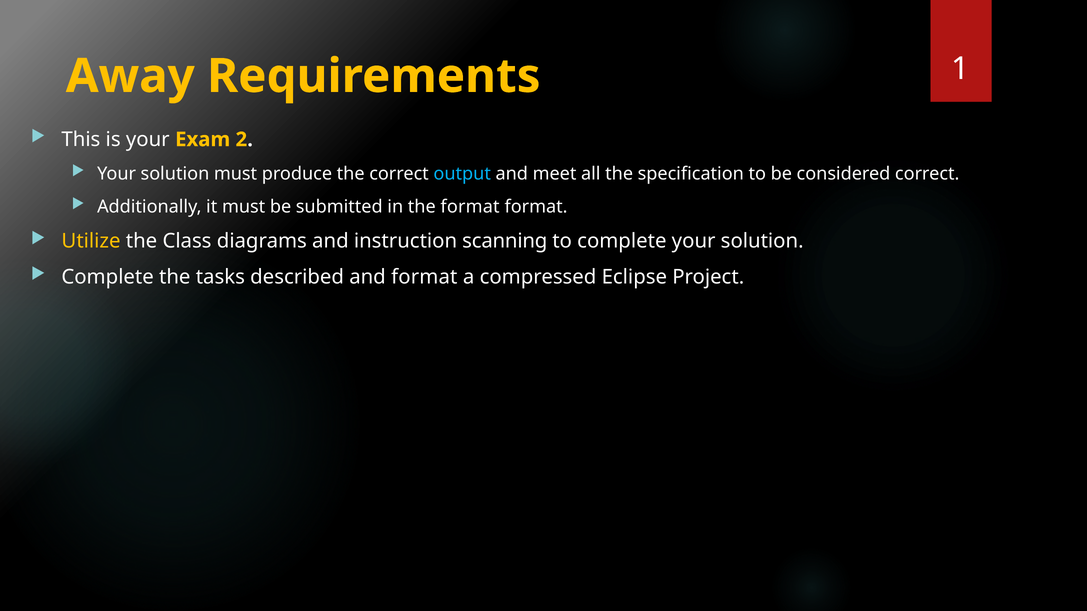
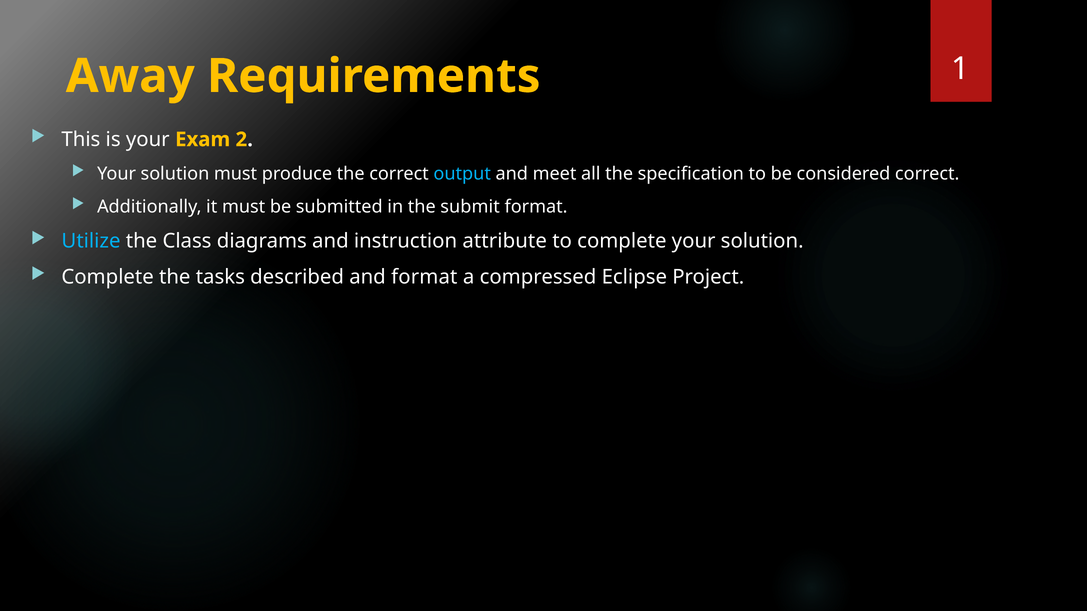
the format: format -> submit (470, 207)
Utilize colour: yellow -> light blue (91, 241)
scanning: scanning -> attribute (505, 241)
